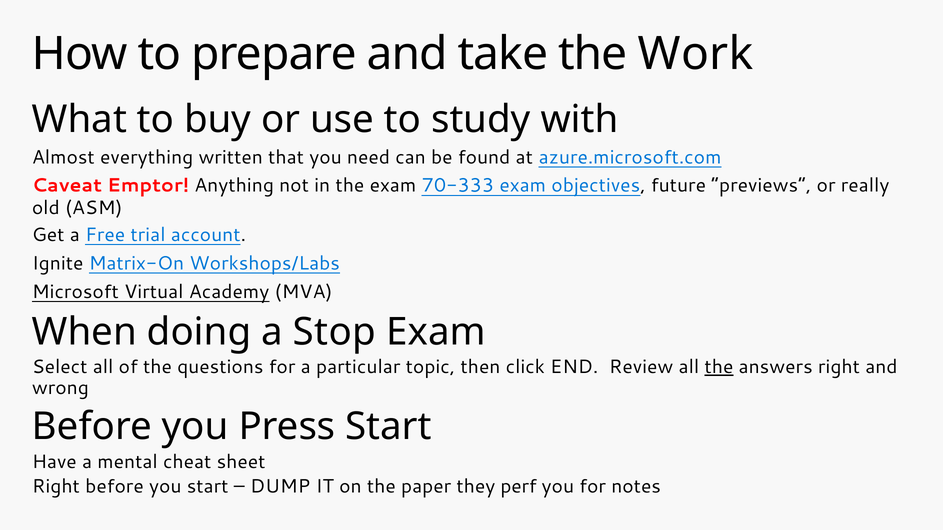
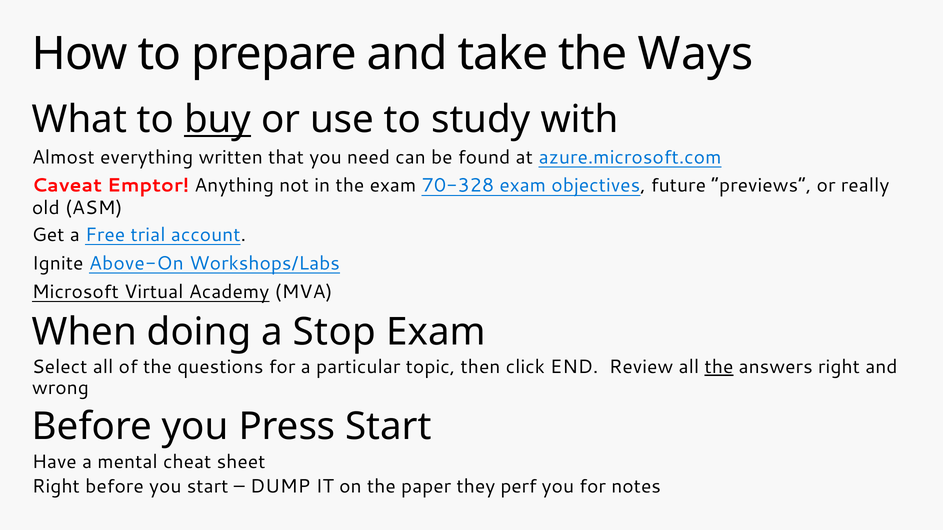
Work: Work -> Ways (696, 54)
buy underline: none -> present (218, 119)
70-333: 70-333 -> 70-328 (458, 186)
Matrix-On: Matrix-On -> Above-On (136, 264)
